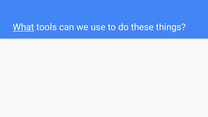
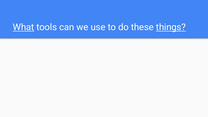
things underline: none -> present (171, 27)
